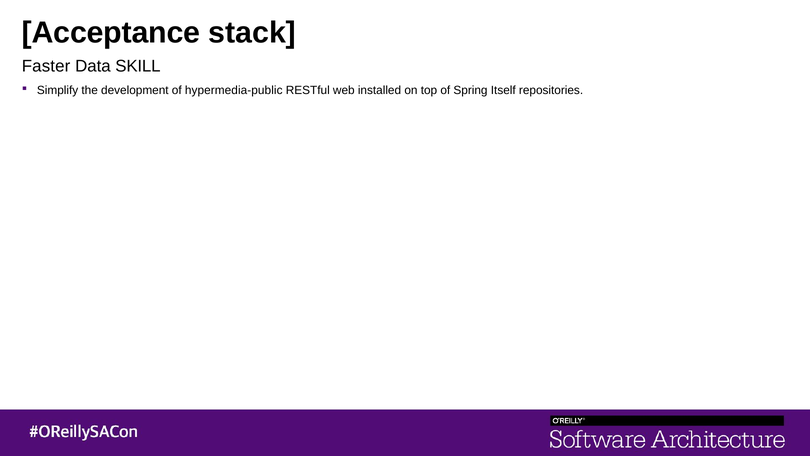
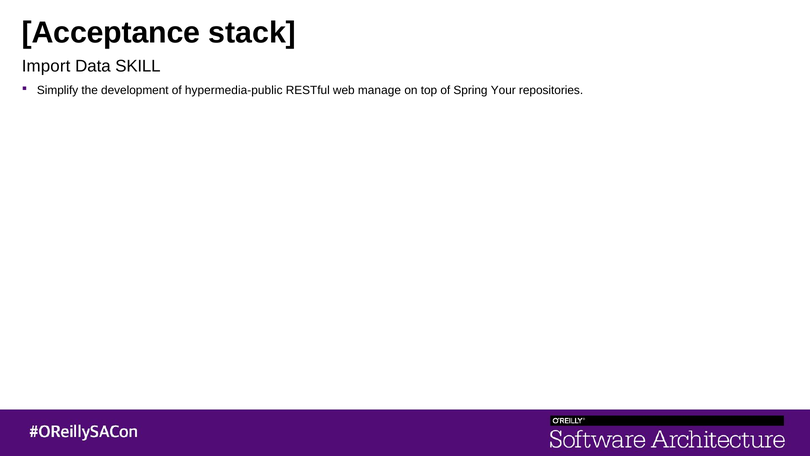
Faster: Faster -> Import (46, 66)
installed: installed -> manage (379, 90)
Itself: Itself -> Your (503, 90)
